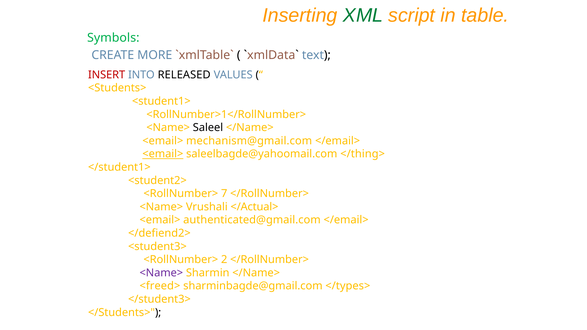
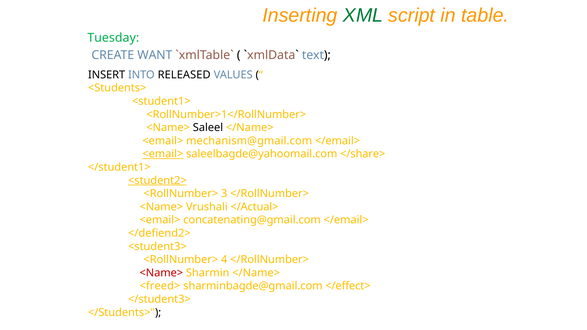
Symbols: Symbols -> Tuesday (113, 38)
MORE: MORE -> WANT (155, 55)
INSERT colour: red -> black (107, 75)
</thing>: </thing> -> </share> (363, 154)
<student2> underline: none -> present (157, 181)
7: 7 -> 3 (224, 194)
authenticated@gmail.com: authenticated@gmail.com -> concatenating@gmail.com (252, 220)
2: 2 -> 4 (224, 260)
<Name> colour: purple -> red (161, 273)
</types>: </types> -> </effect> (348, 286)
